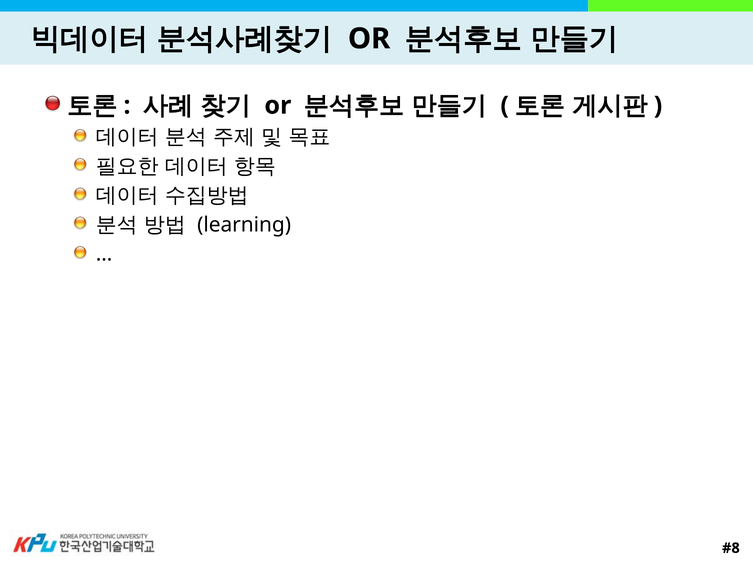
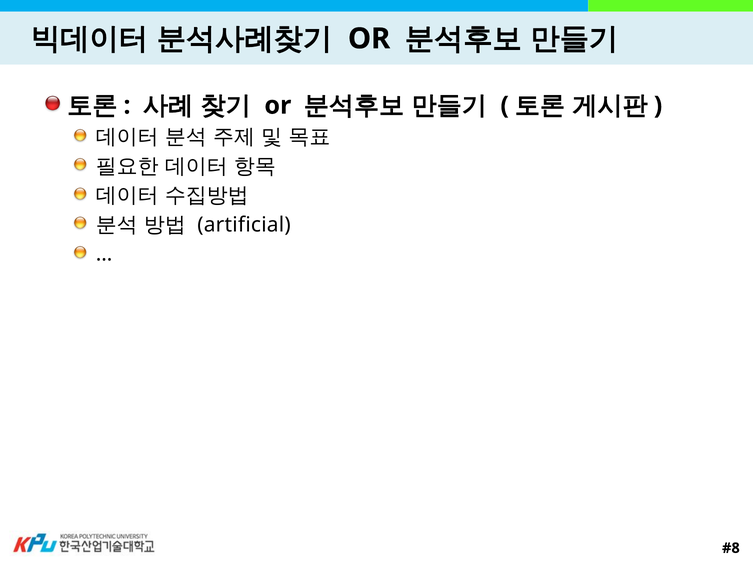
learning: learning -> artificial (244, 225)
